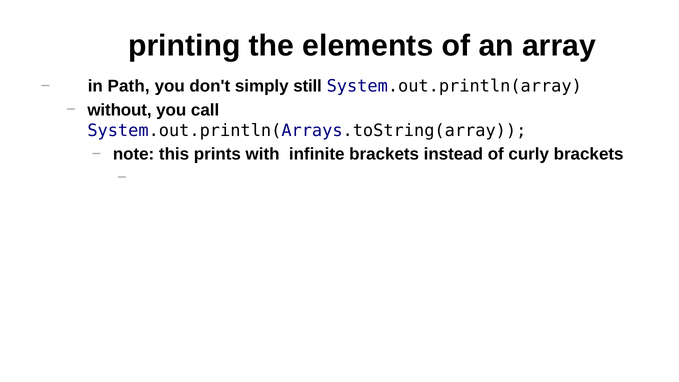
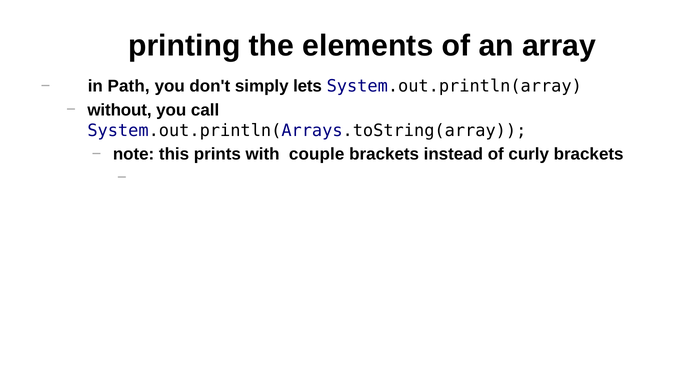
still: still -> lets (308, 86)
infinite: infinite -> couple (317, 154)
